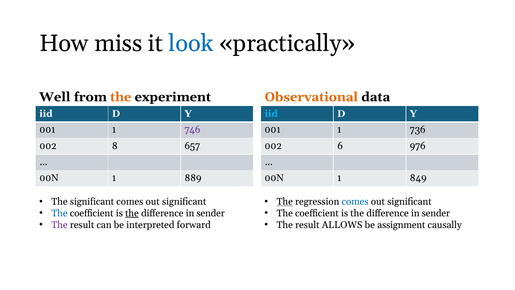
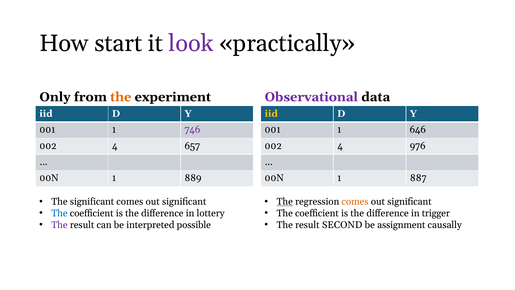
miss: miss -> start (118, 43)
look colour: blue -> purple (191, 43)
Well: Well -> Only (55, 97)
Observational colour: orange -> purple (311, 97)
iid colour: light blue -> yellow (271, 114)
736: 736 -> 646 (418, 130)
8: 8 -> 4 (115, 146)
6: 6 -> 4 (340, 146)
849: 849 -> 887 (418, 178)
comes colour: blue -> orange (355, 201)
the underline: present -> none (132, 213)
sender: sender -> lottery (211, 213)
sender: sender -> trigger (436, 213)
forward: forward -> possible (194, 225)
ALLOWS: ALLOWS -> SECOND (342, 225)
